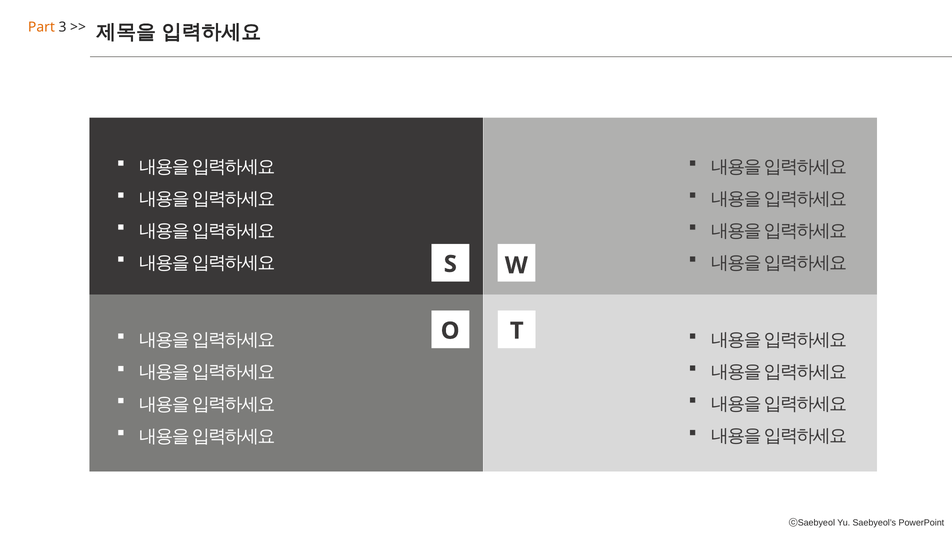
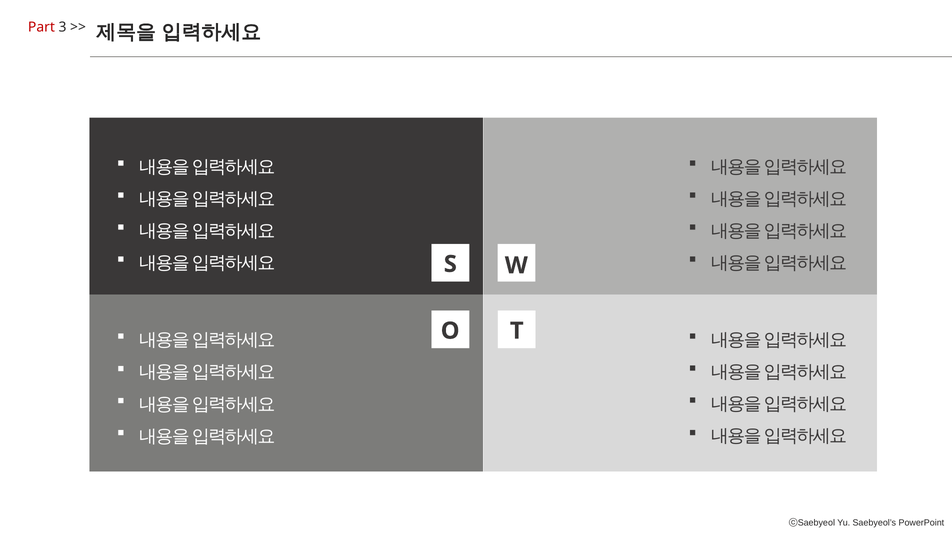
Part colour: orange -> red (41, 27)
